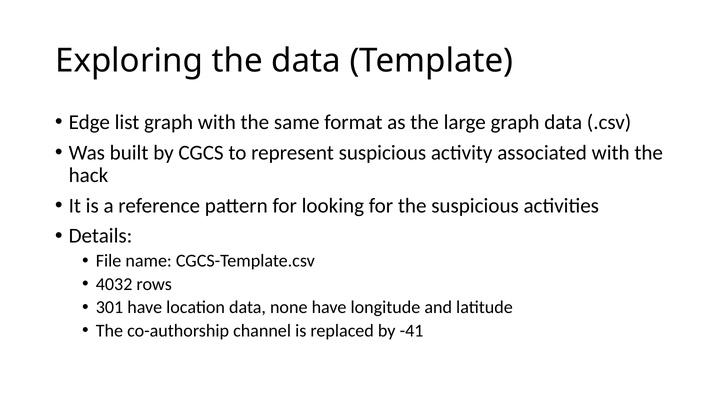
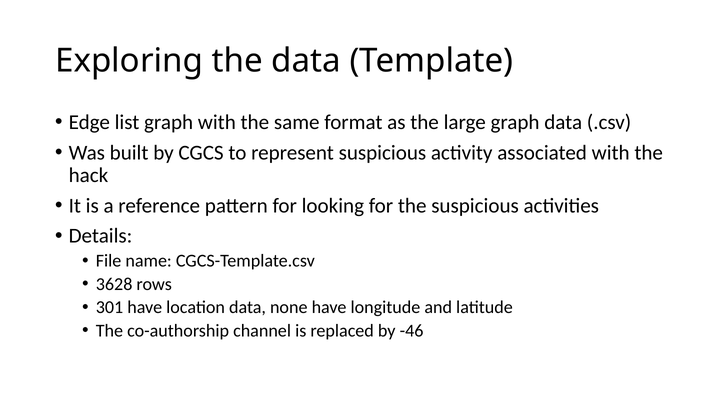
4032: 4032 -> 3628 (114, 284)
-41: -41 -> -46 (412, 330)
